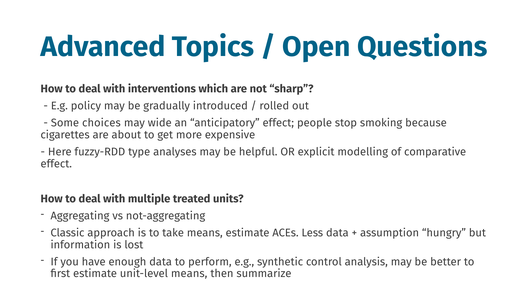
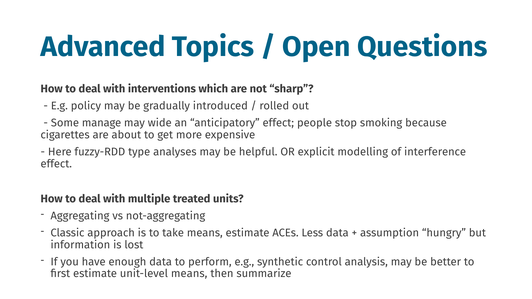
choices: choices -> manage (102, 123)
comparative: comparative -> interference (435, 152)
